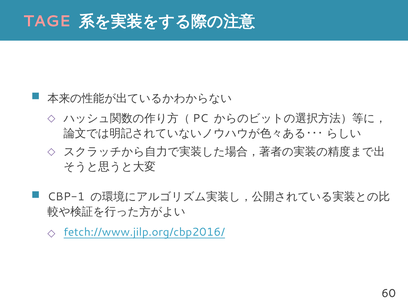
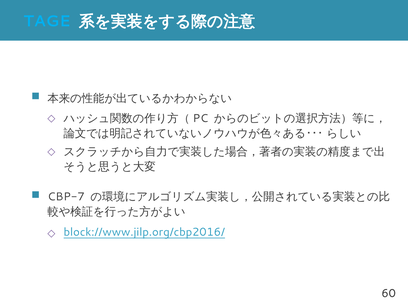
TAGE colour: pink -> light blue (47, 21)
CBP-1: CBP-1 -> CBP-7 (66, 197)
fetch://www.jilp.org/cbp2016/: fetch://www.jilp.org/cbp2016/ -> block://www.jilp.org/cbp2016/ (144, 232)
